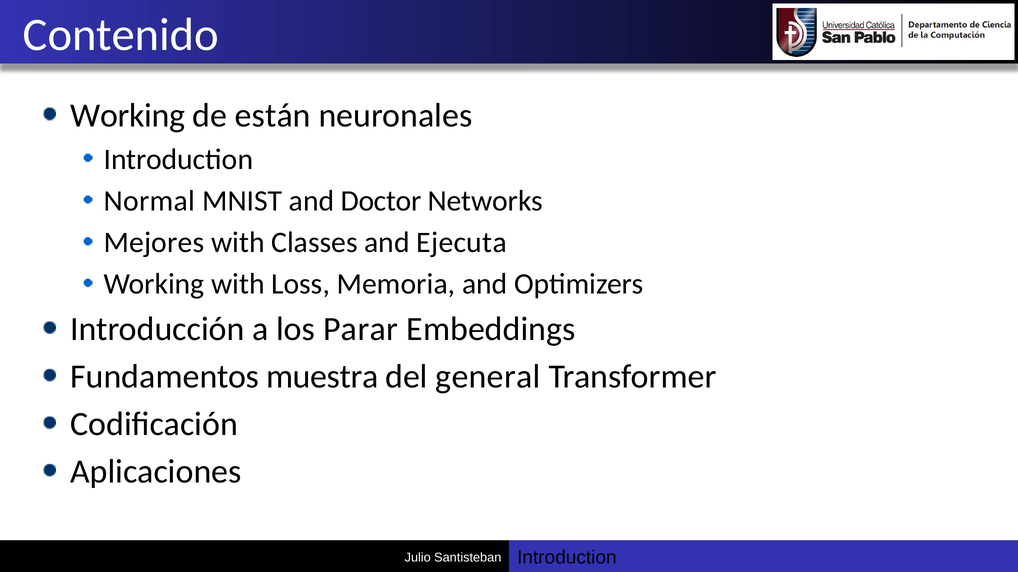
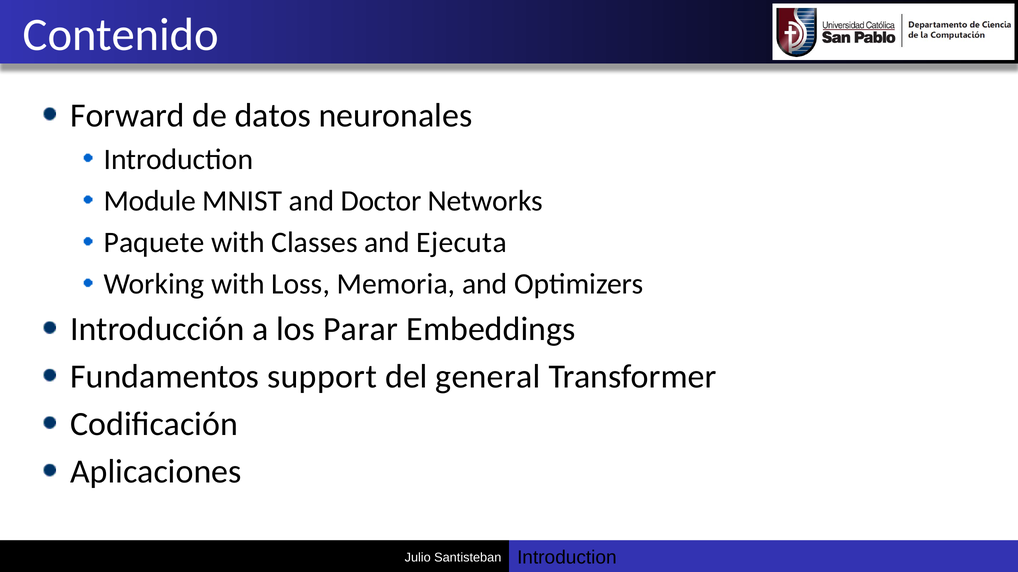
Working: Working -> Forward (128, 116)
están: están -> datos (273, 116)
Normal: Normal -> Module (150, 201)
Mejores: Mejores -> Paquete (154, 243)
muestra: muestra -> support (322, 377)
